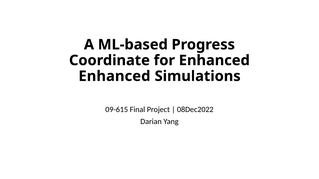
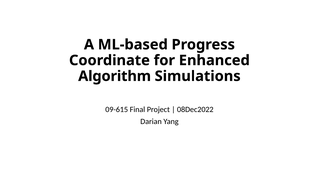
Enhanced: Enhanced -> Algorithm (115, 76)
